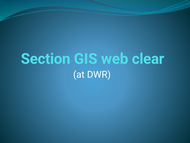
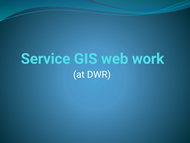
Section: Section -> Service (46, 59)
clear: clear -> work (148, 59)
